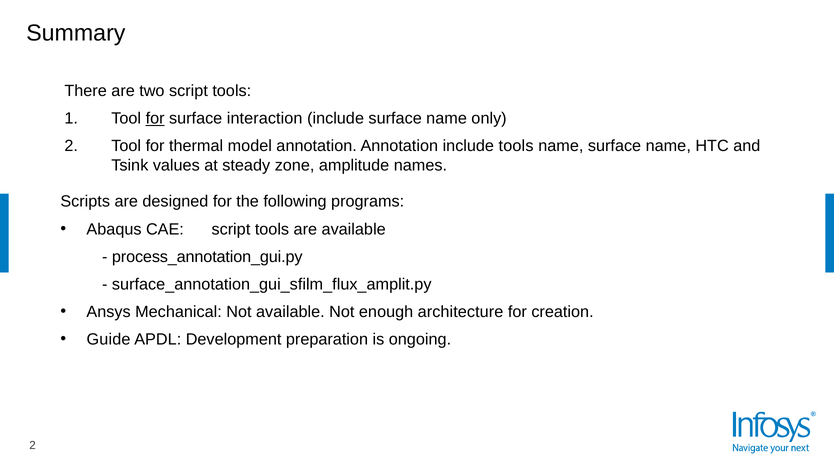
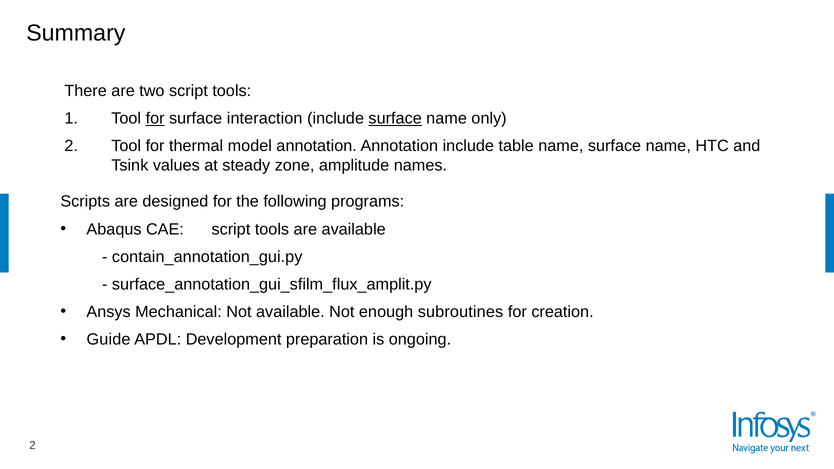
surface underline: none -> present (395, 118)
include tools: tools -> table (516, 146)
process_annotation_gui.py: process_annotation_gui.py -> contain_annotation_gui.py (207, 257)
architecture: architecture -> subroutines (460, 312)
